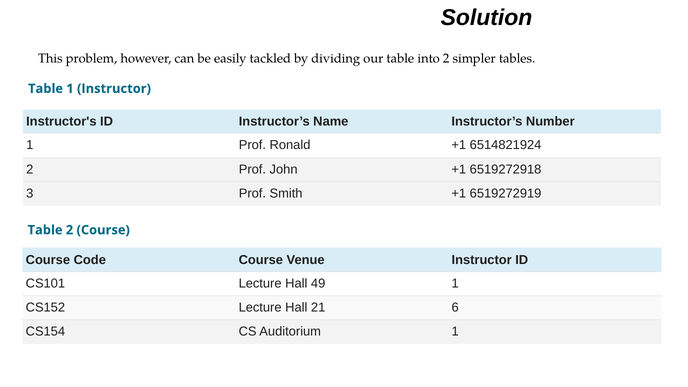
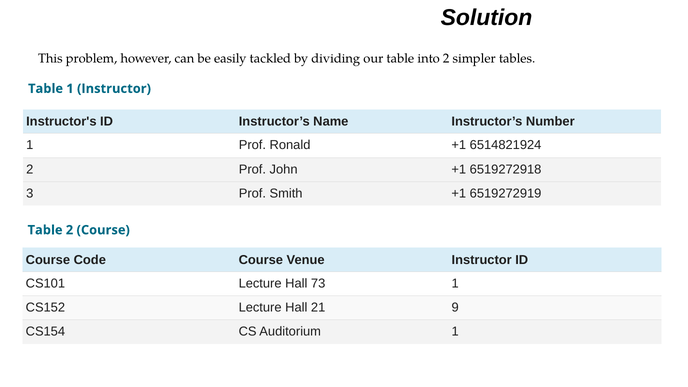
49: 49 -> 73 (318, 283)
6: 6 -> 9 (455, 308)
